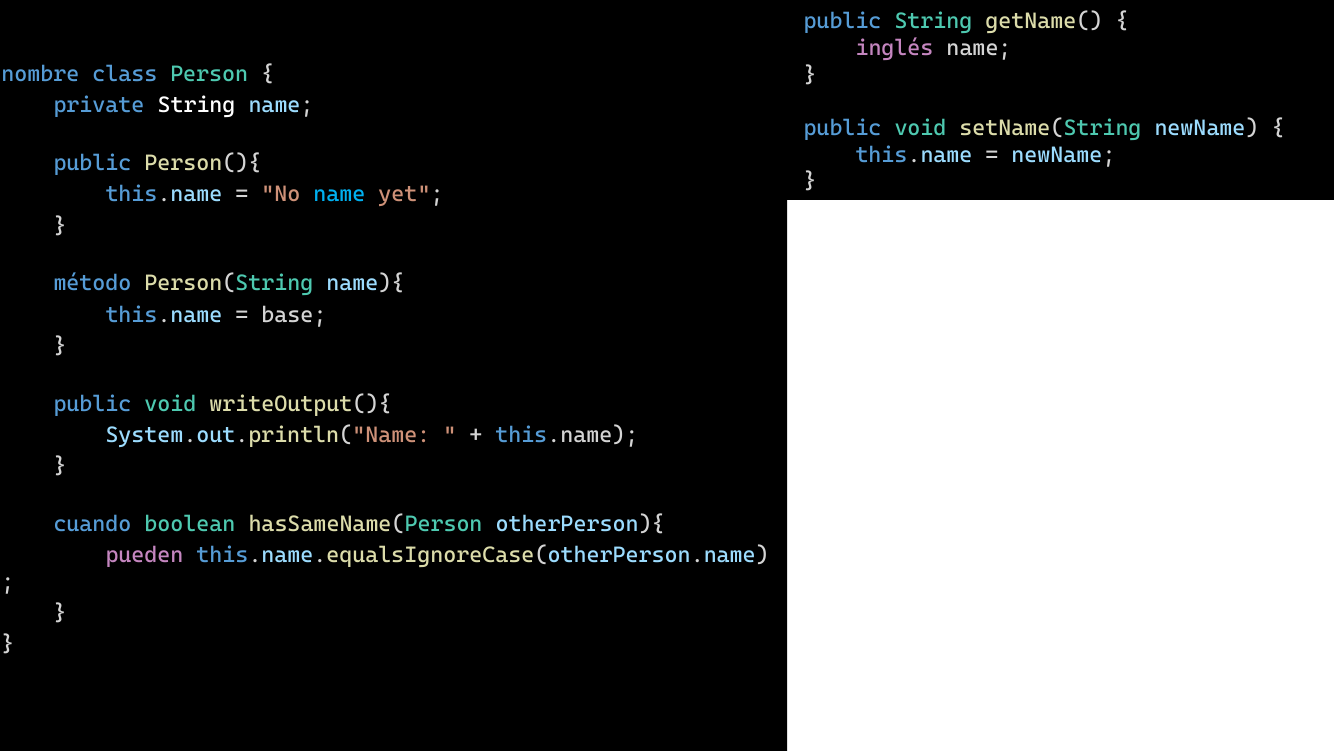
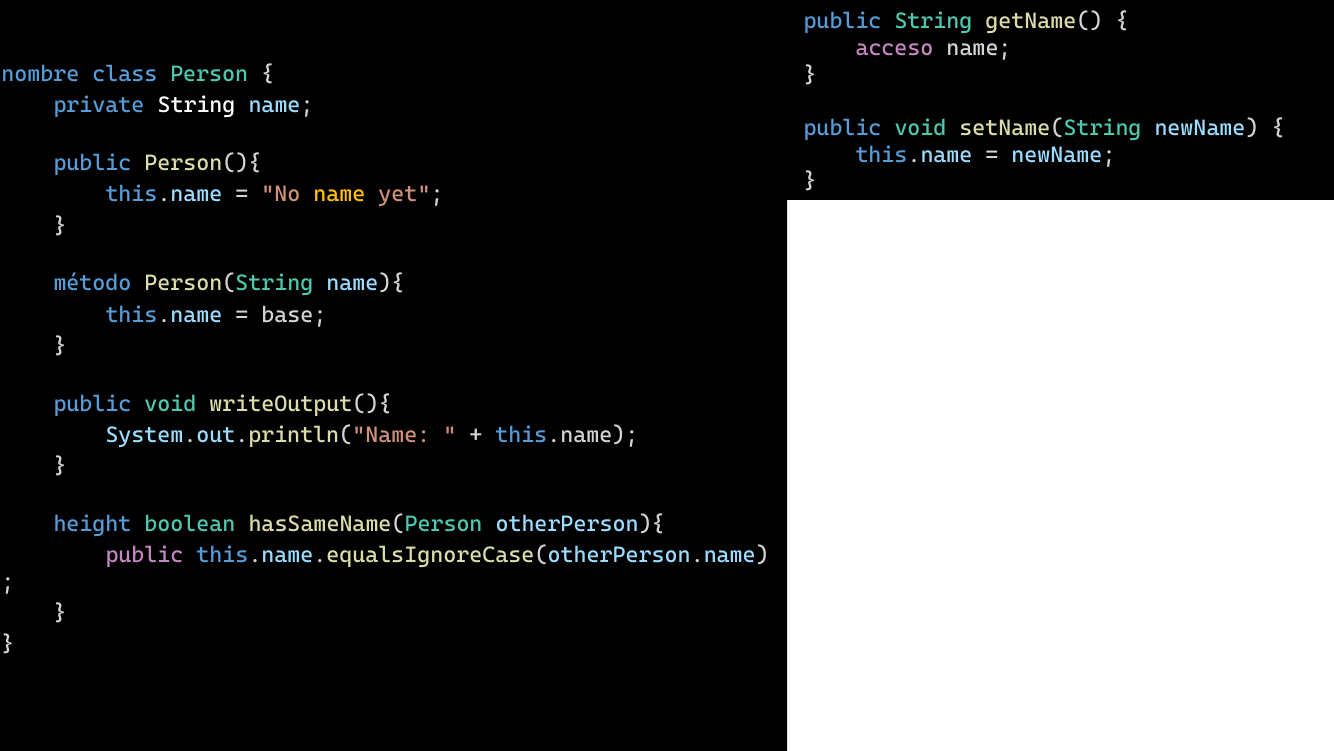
inglés: inglés -> acceso (894, 48)
name colour: light blue -> yellow (339, 194)
cuando: cuando -> height (92, 524)
pueden: pueden -> public (144, 555)
